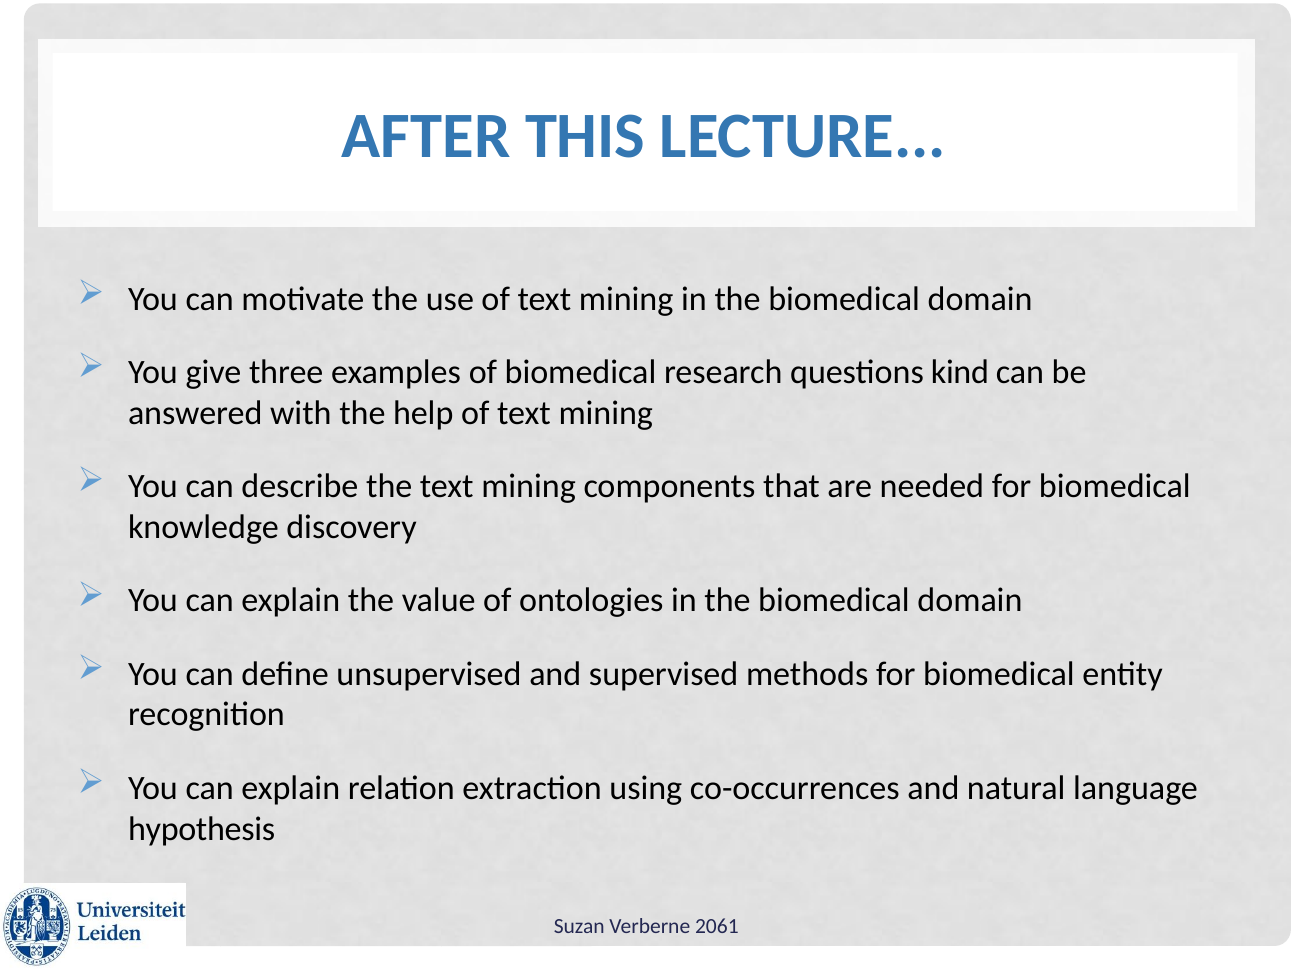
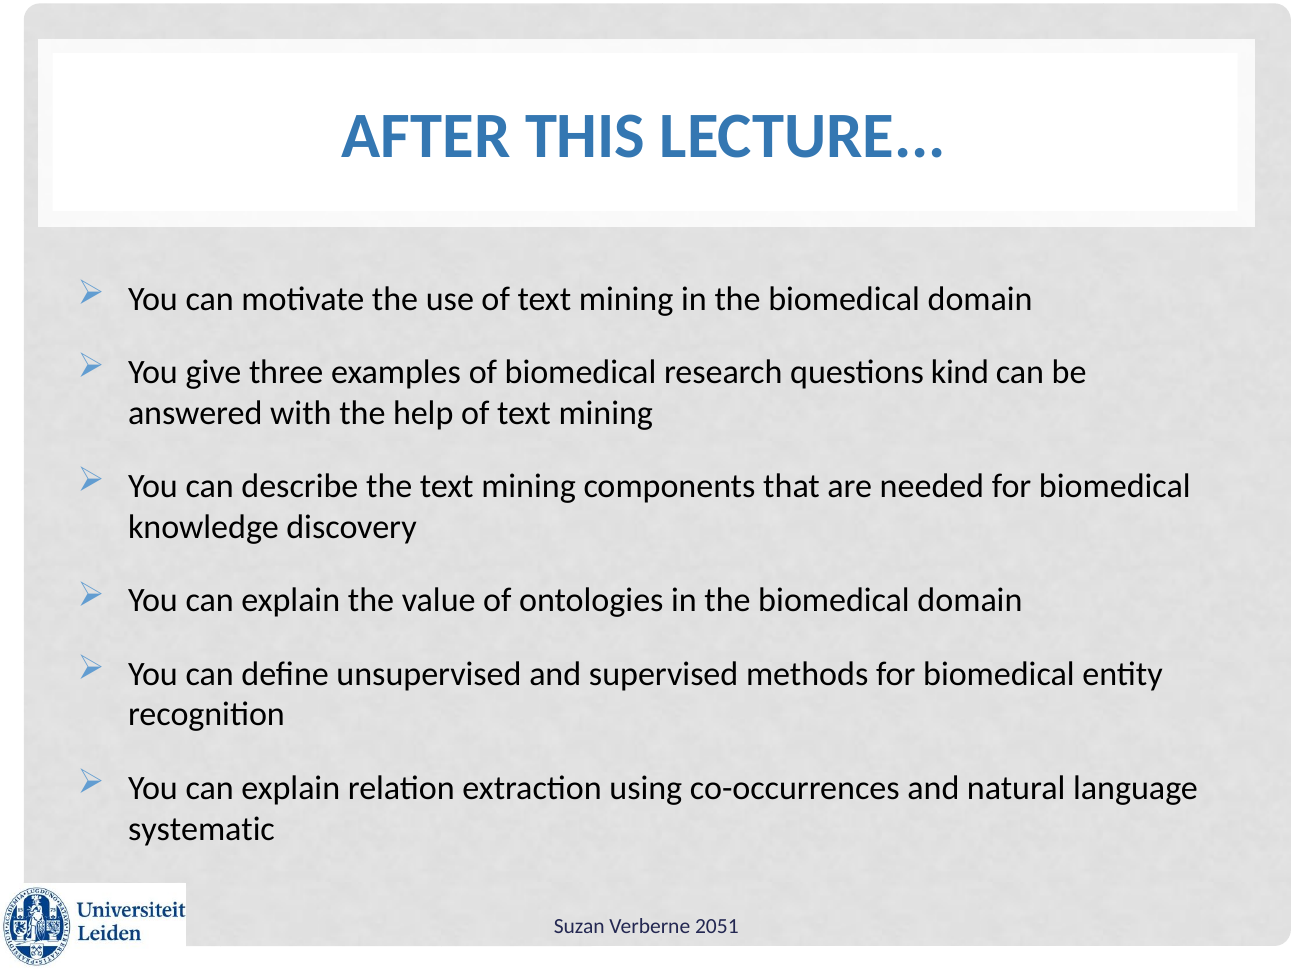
hypothesis: hypothesis -> systematic (201, 829)
2061: 2061 -> 2051 (717, 926)
